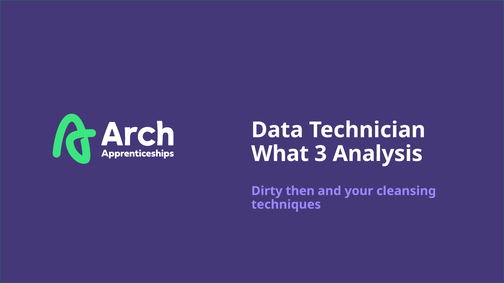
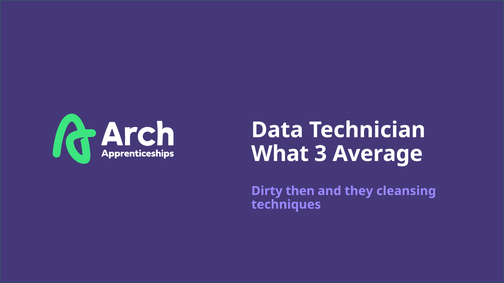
Analysis: Analysis -> Average (378, 154)
your: your -> they (359, 191)
